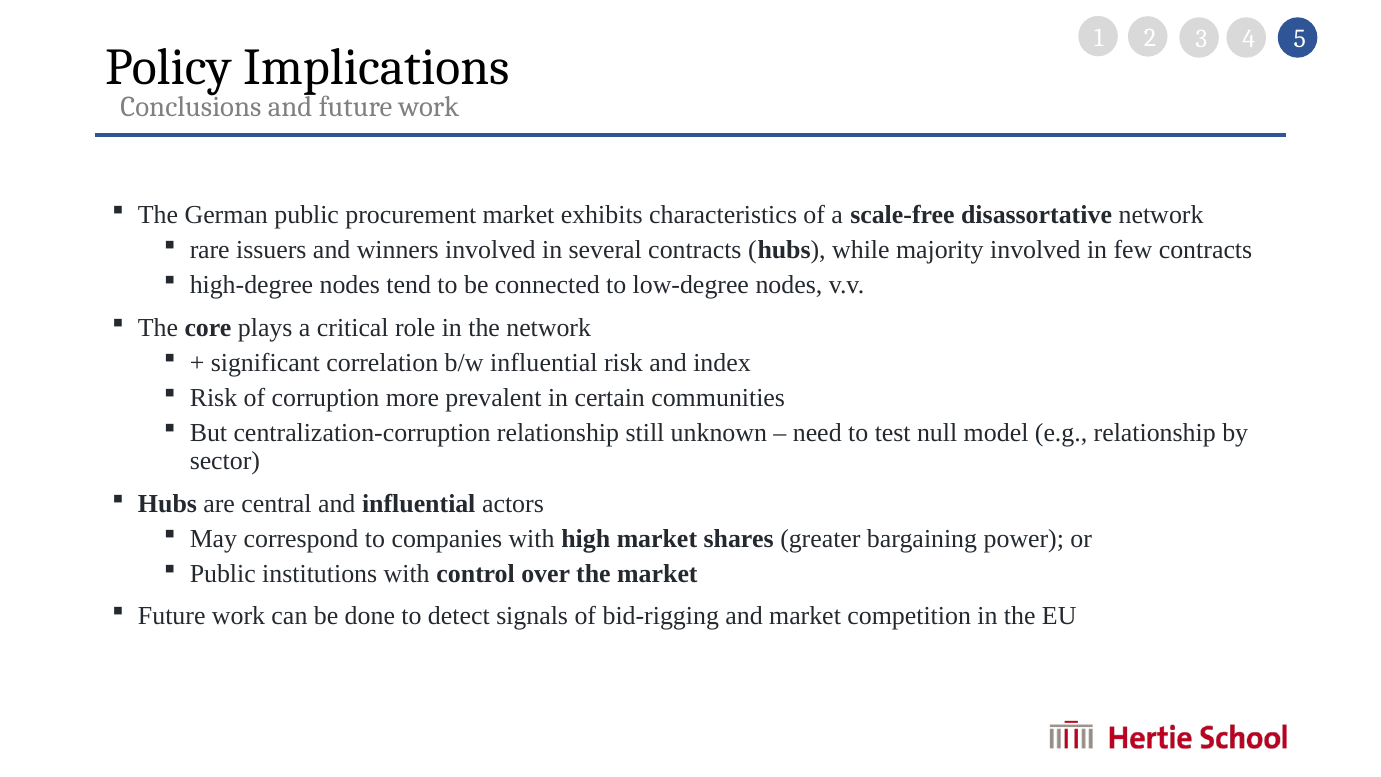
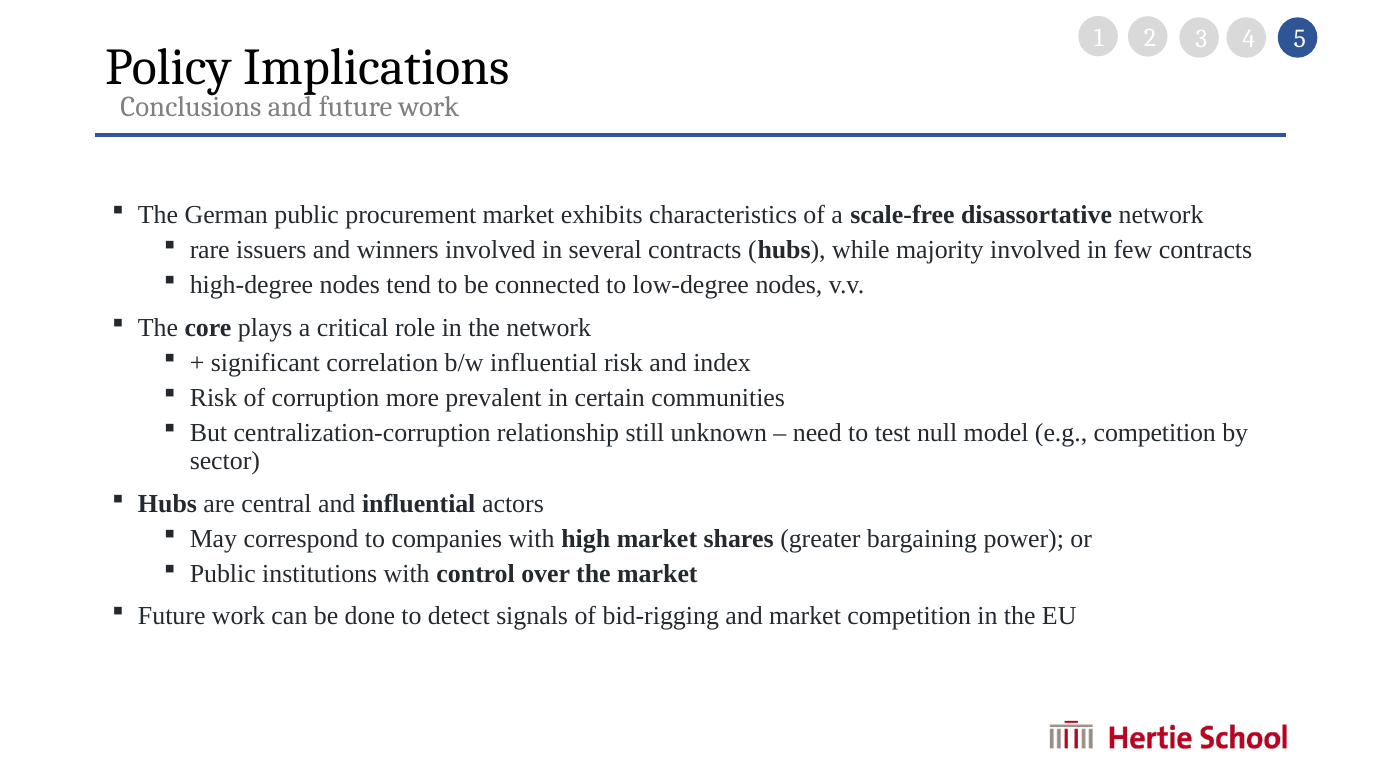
e.g relationship: relationship -> competition (1155, 433)
